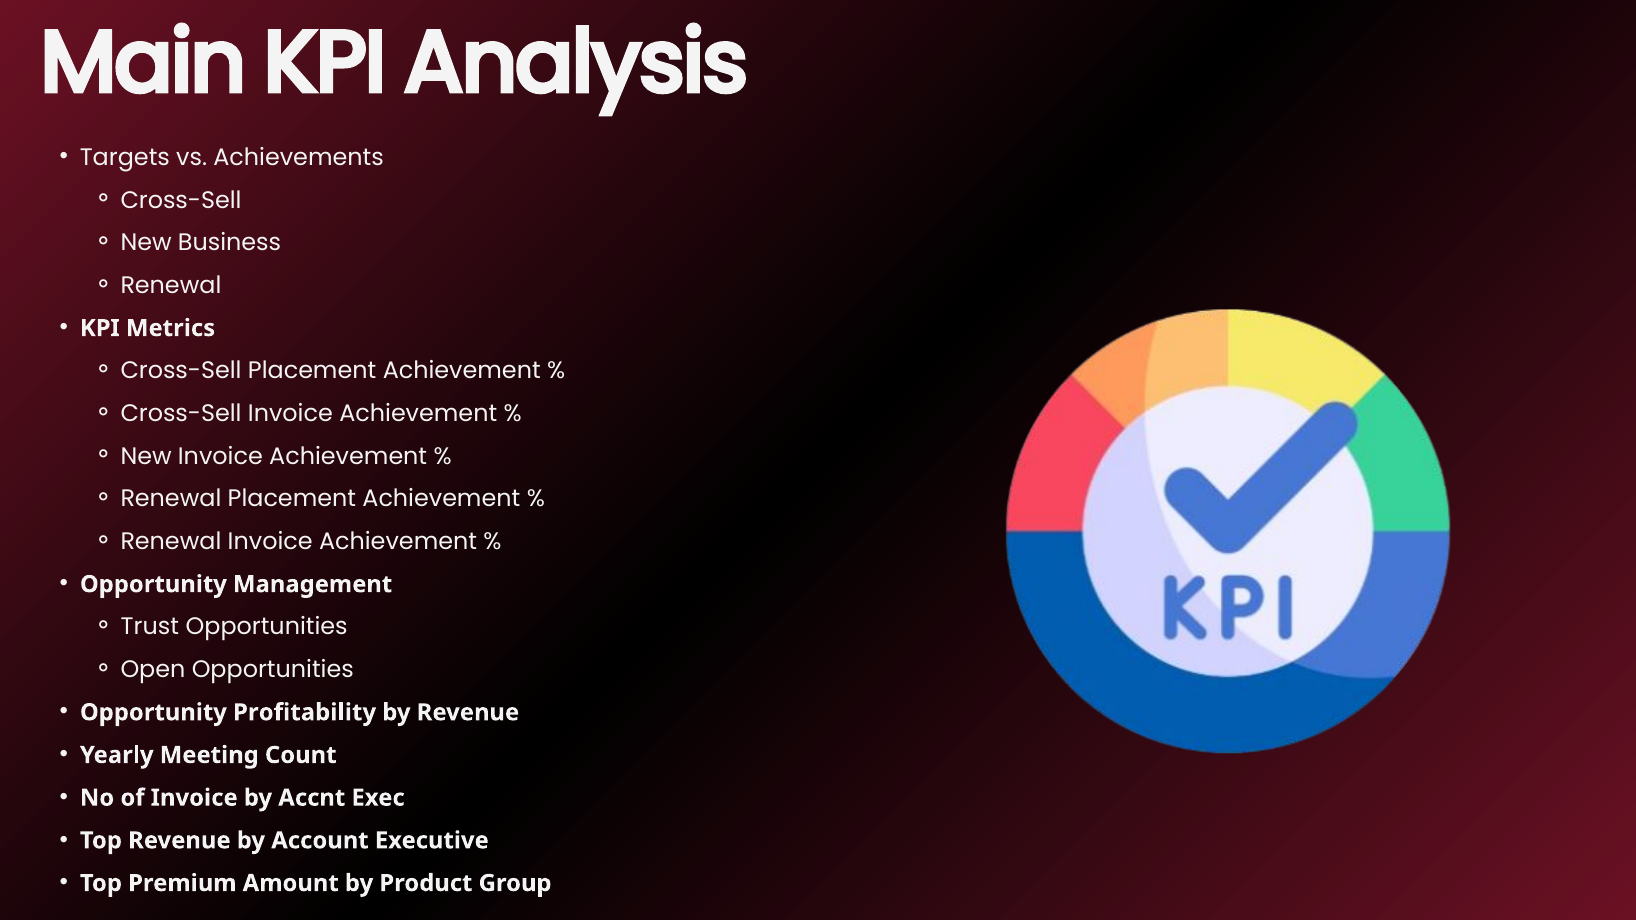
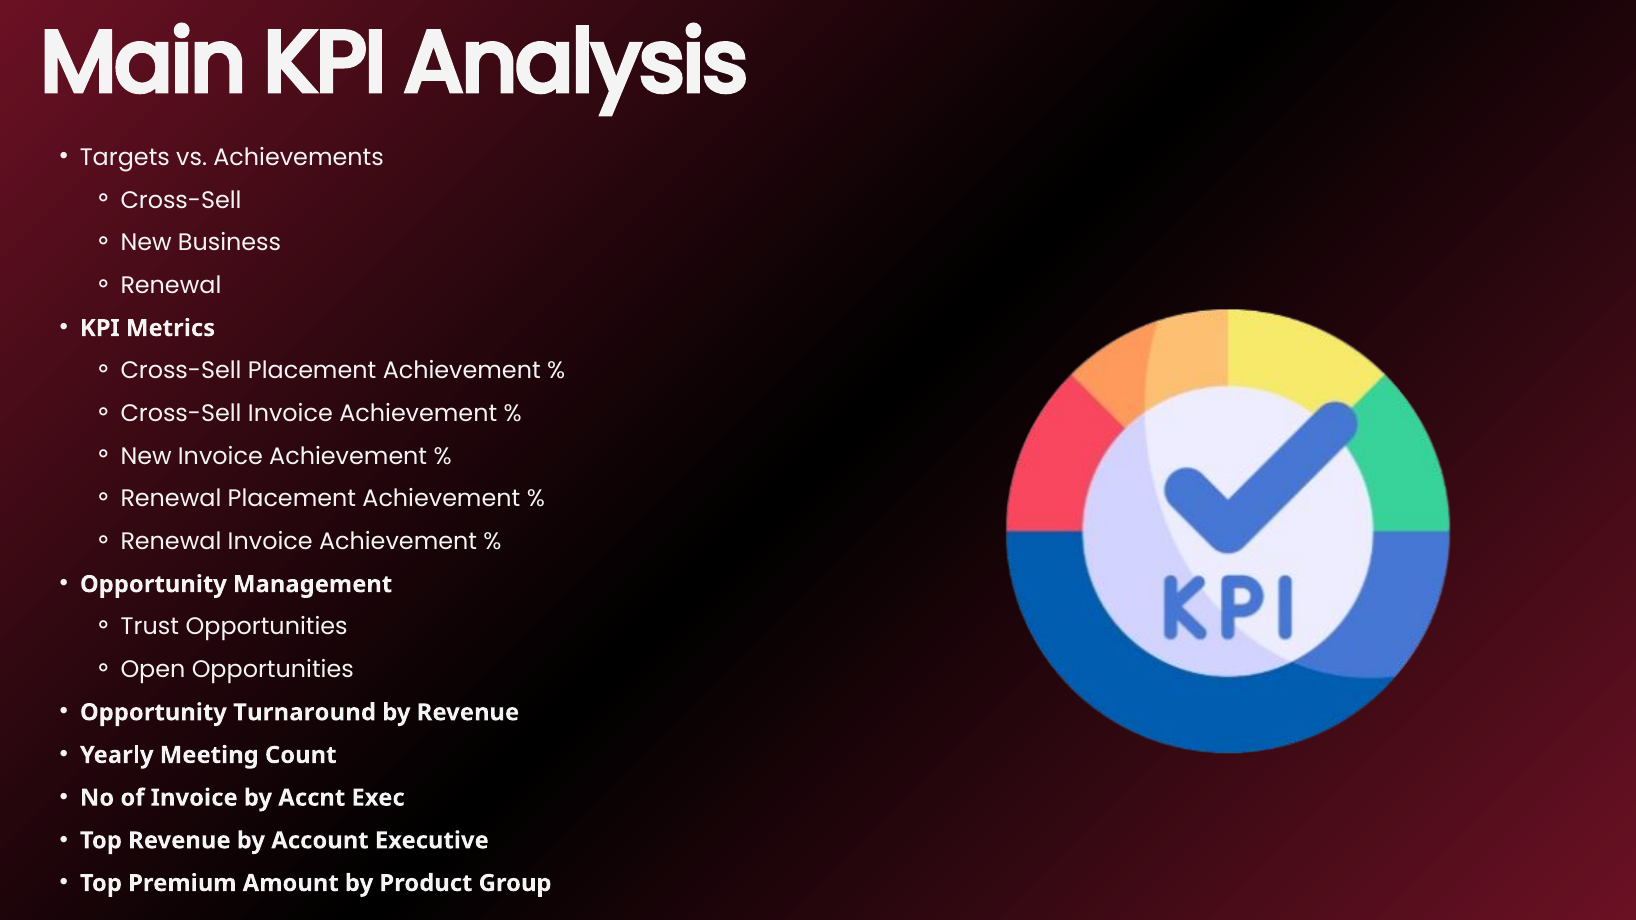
Profitability: Profitability -> Turnaround (305, 713)
